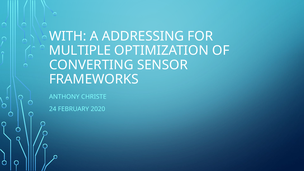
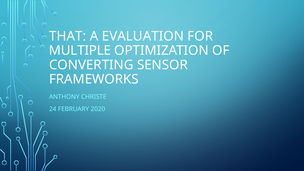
WITH: WITH -> THAT (68, 36)
ADDRESSING: ADDRESSING -> EVALUATION (143, 36)
